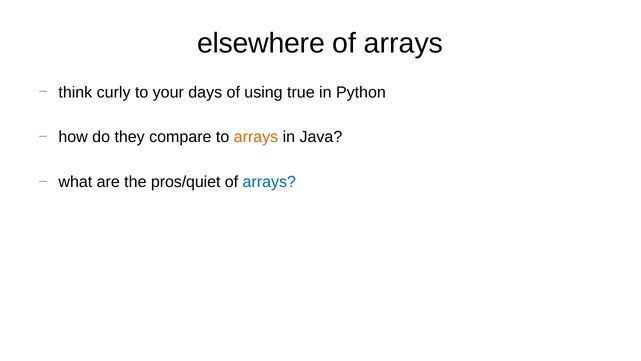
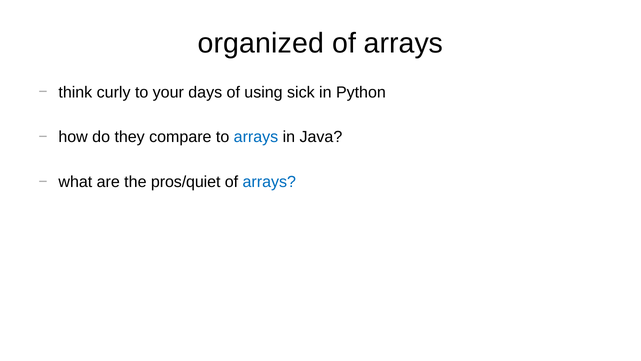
elsewhere: elsewhere -> organized (261, 43)
true: true -> sick (301, 92)
arrays colour: orange -> blue (256, 137)
